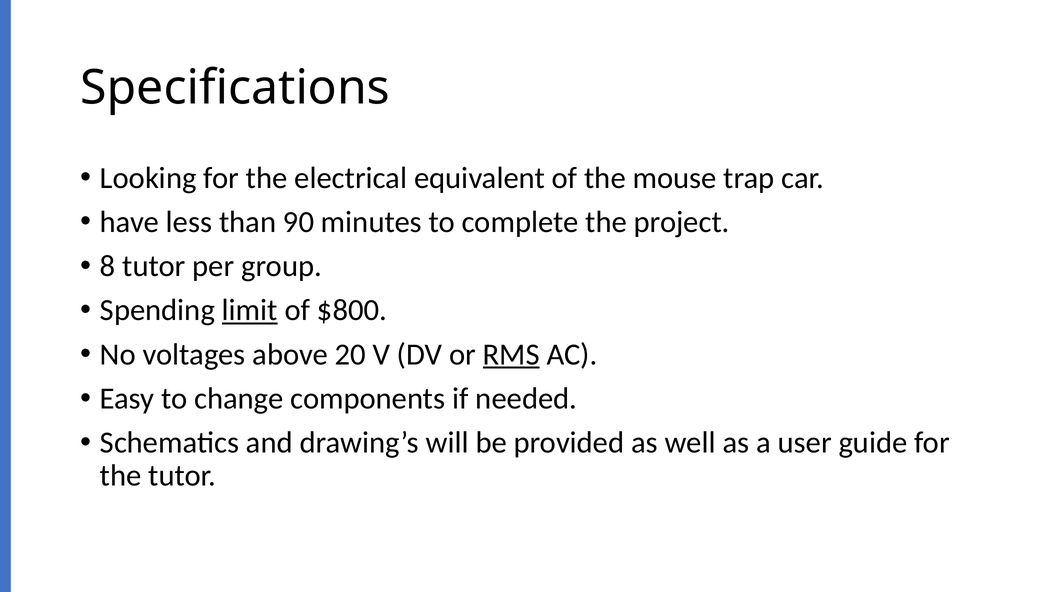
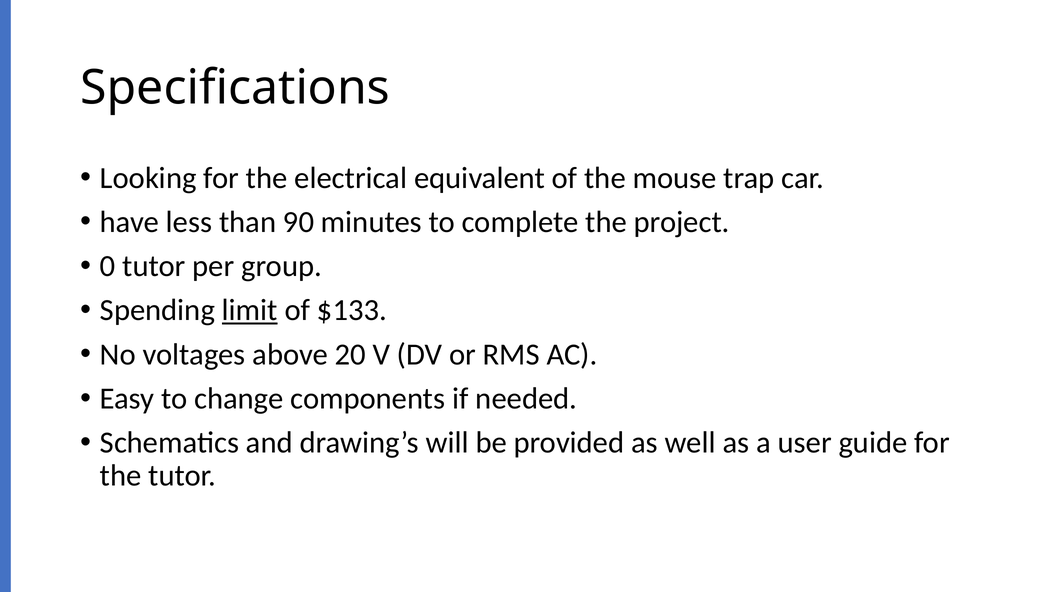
8: 8 -> 0 (108, 266)
$800: $800 -> $133 (352, 310)
RMS underline: present -> none (511, 354)
